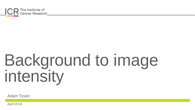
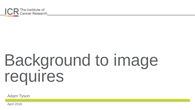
intensity: intensity -> requires (34, 76)
